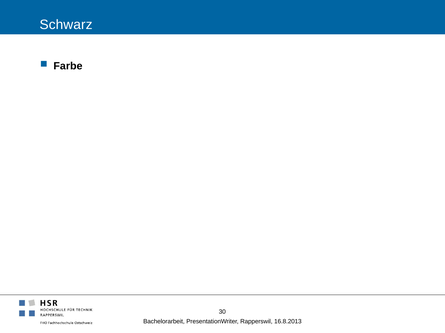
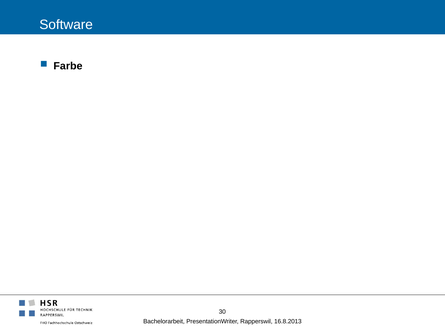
Schwarz: Schwarz -> Software (66, 25)
